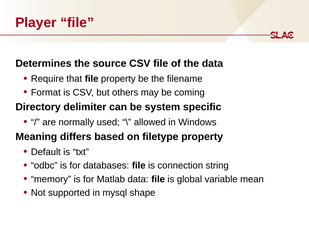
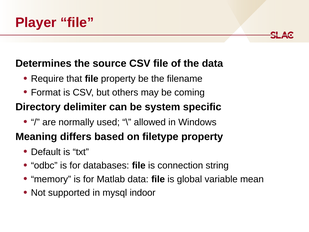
shape: shape -> indoor (143, 193)
